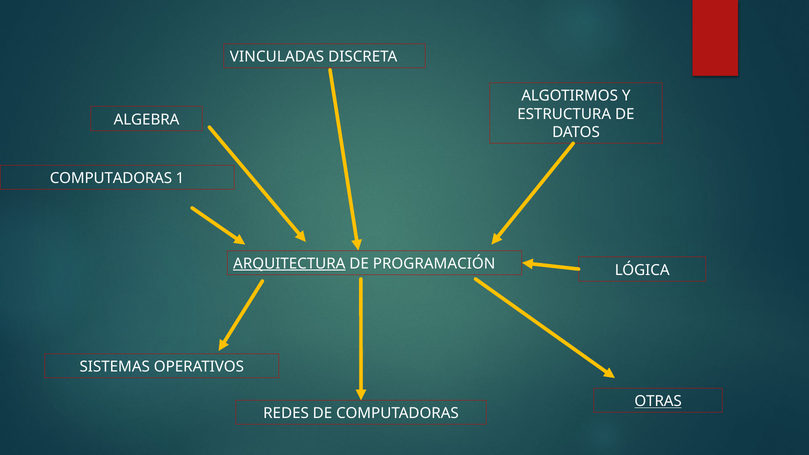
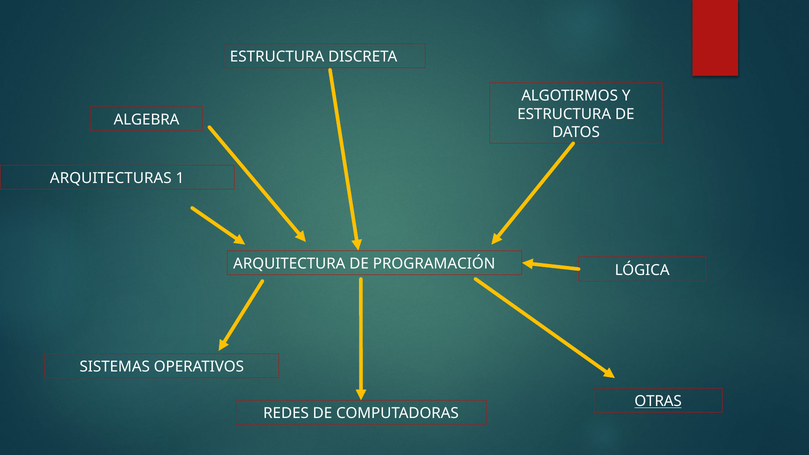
VINCULADAS: VINCULADAS -> ESTRUCTURA (277, 57)
COMPUTADORAS: COMPUTADORAS -> ARQUITECTURAS (111, 178)
ARQUITECTURA underline: present -> none (289, 264)
